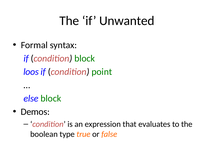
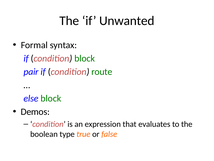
loos: loos -> pair (31, 72)
point: point -> route (102, 72)
